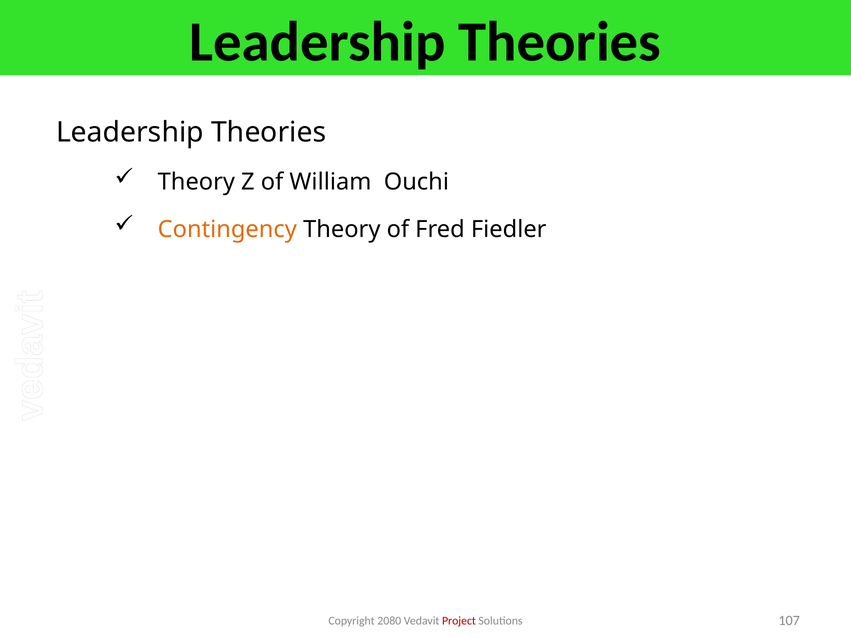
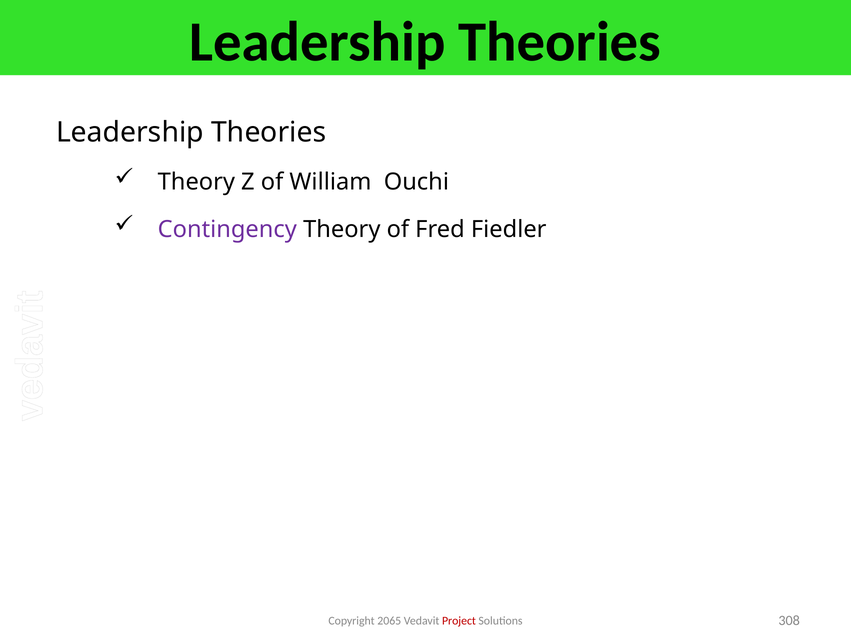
Contingency colour: orange -> purple (227, 230)
2080: 2080 -> 2065 (389, 621)
107: 107 -> 308 (789, 621)
